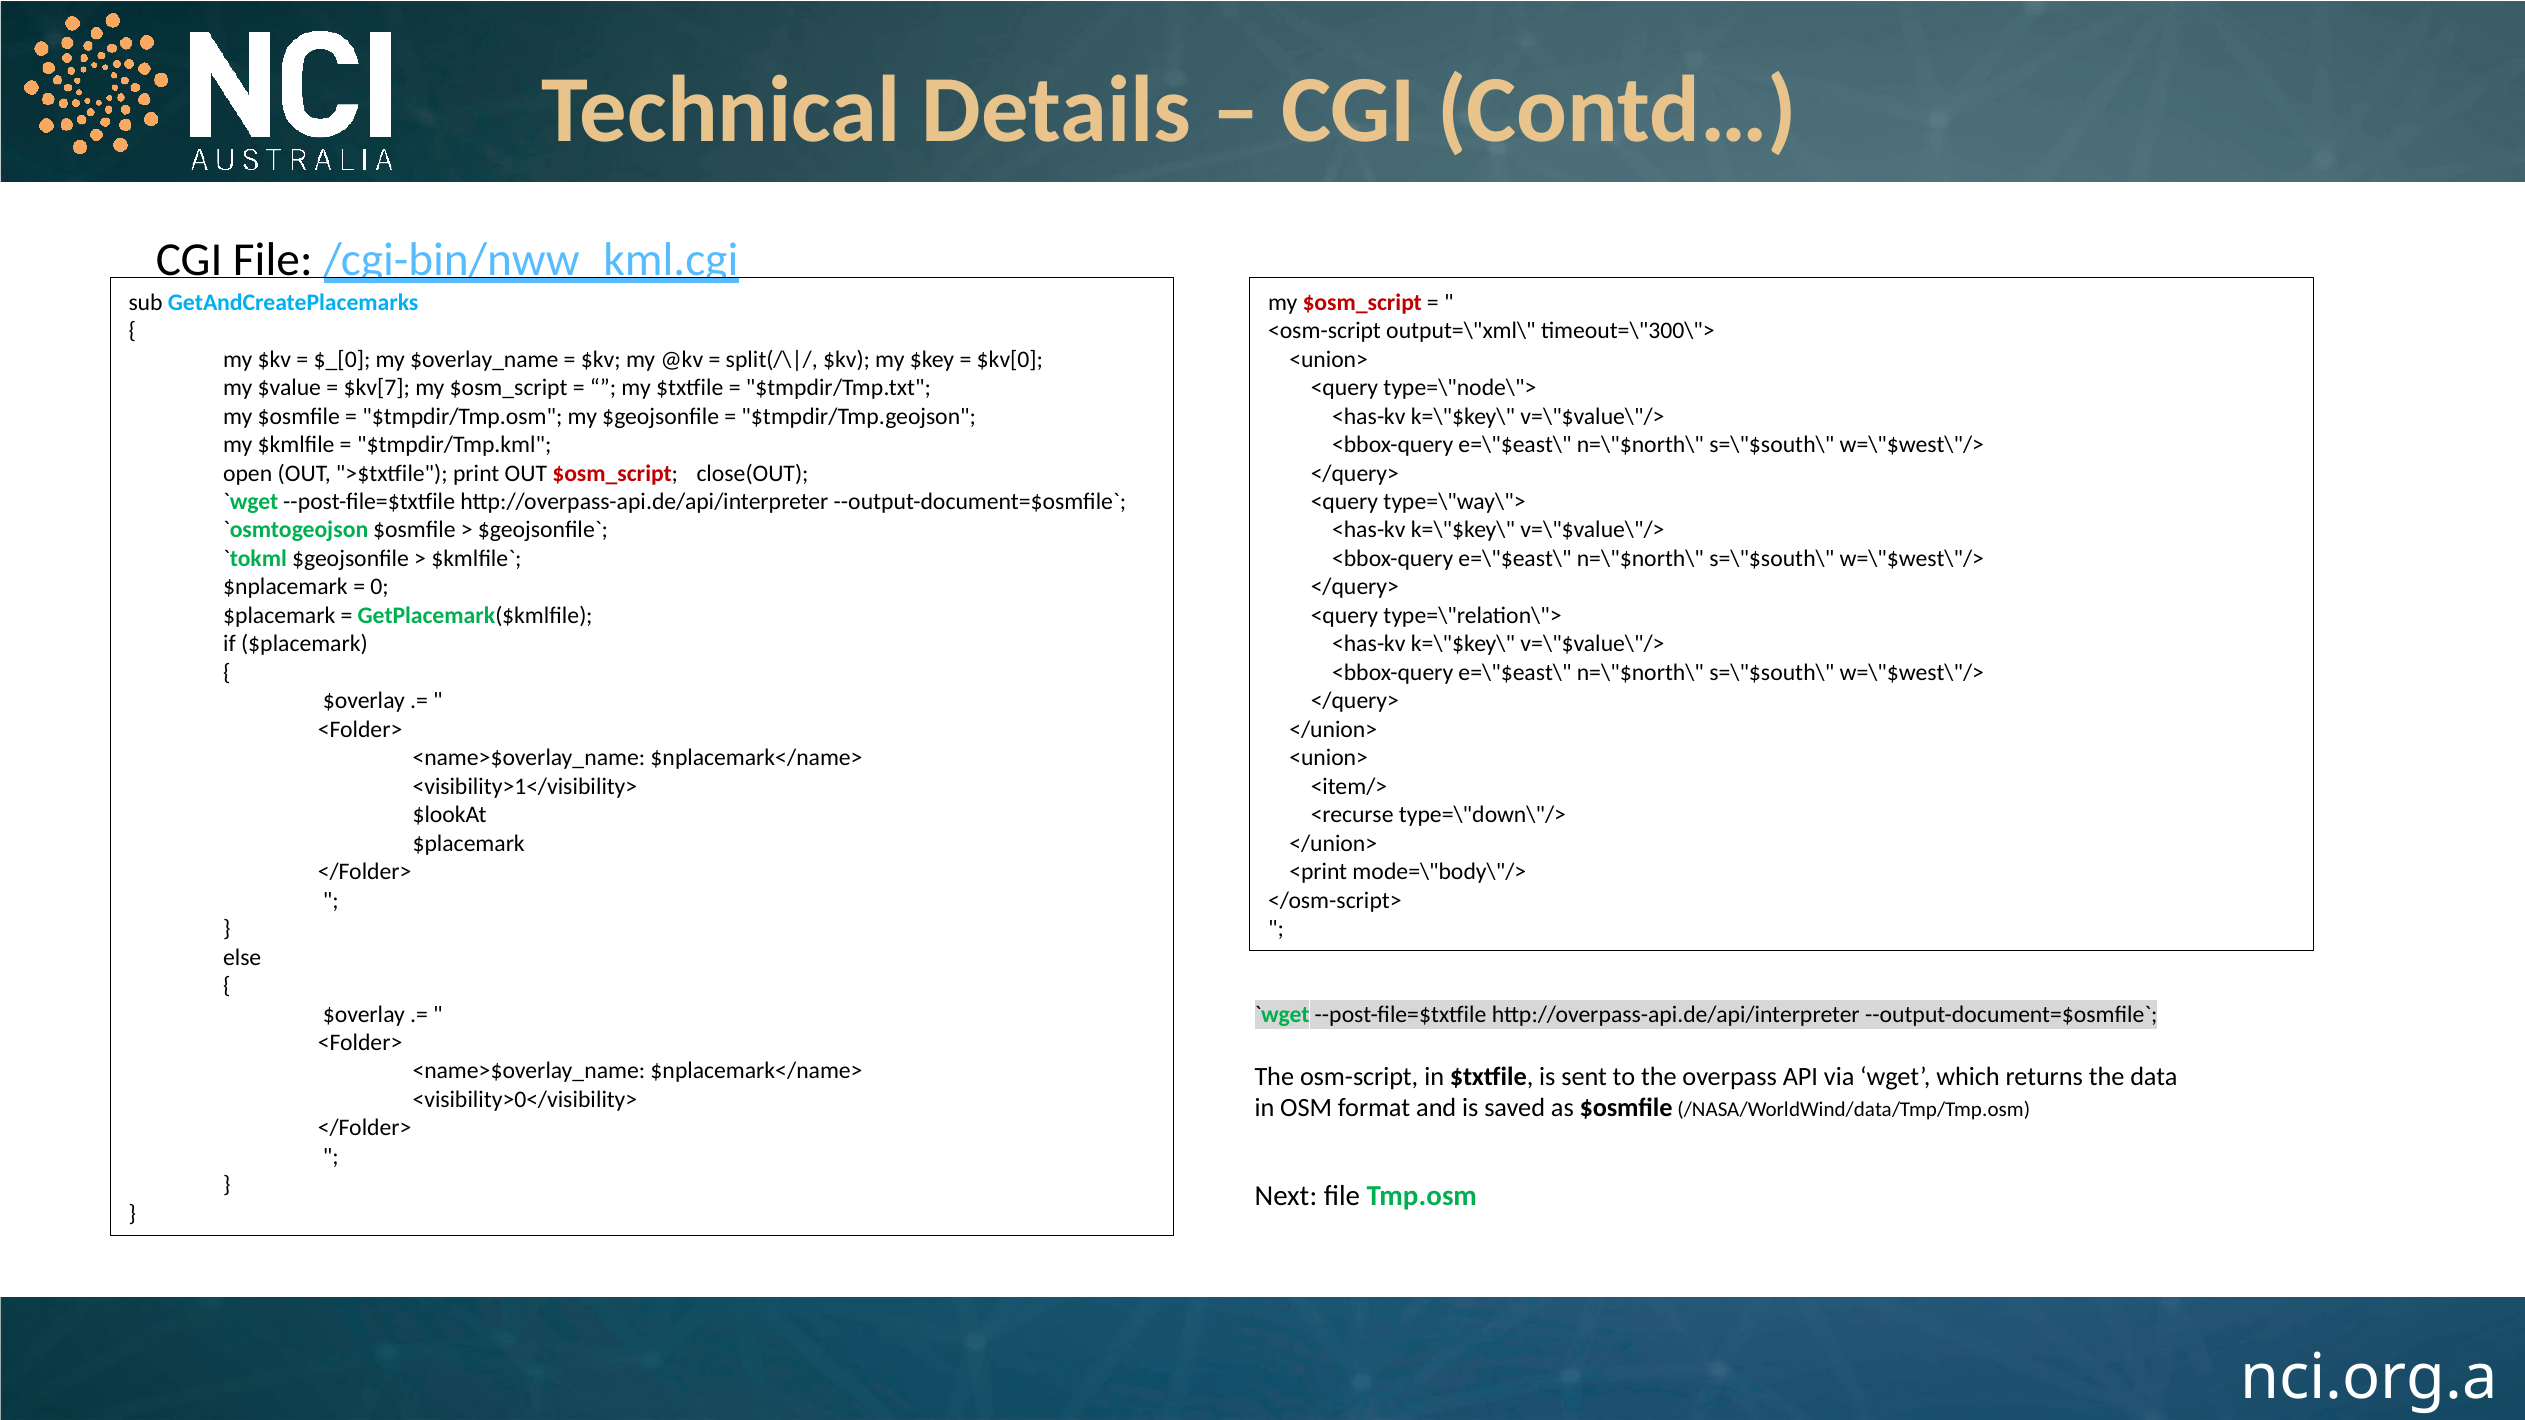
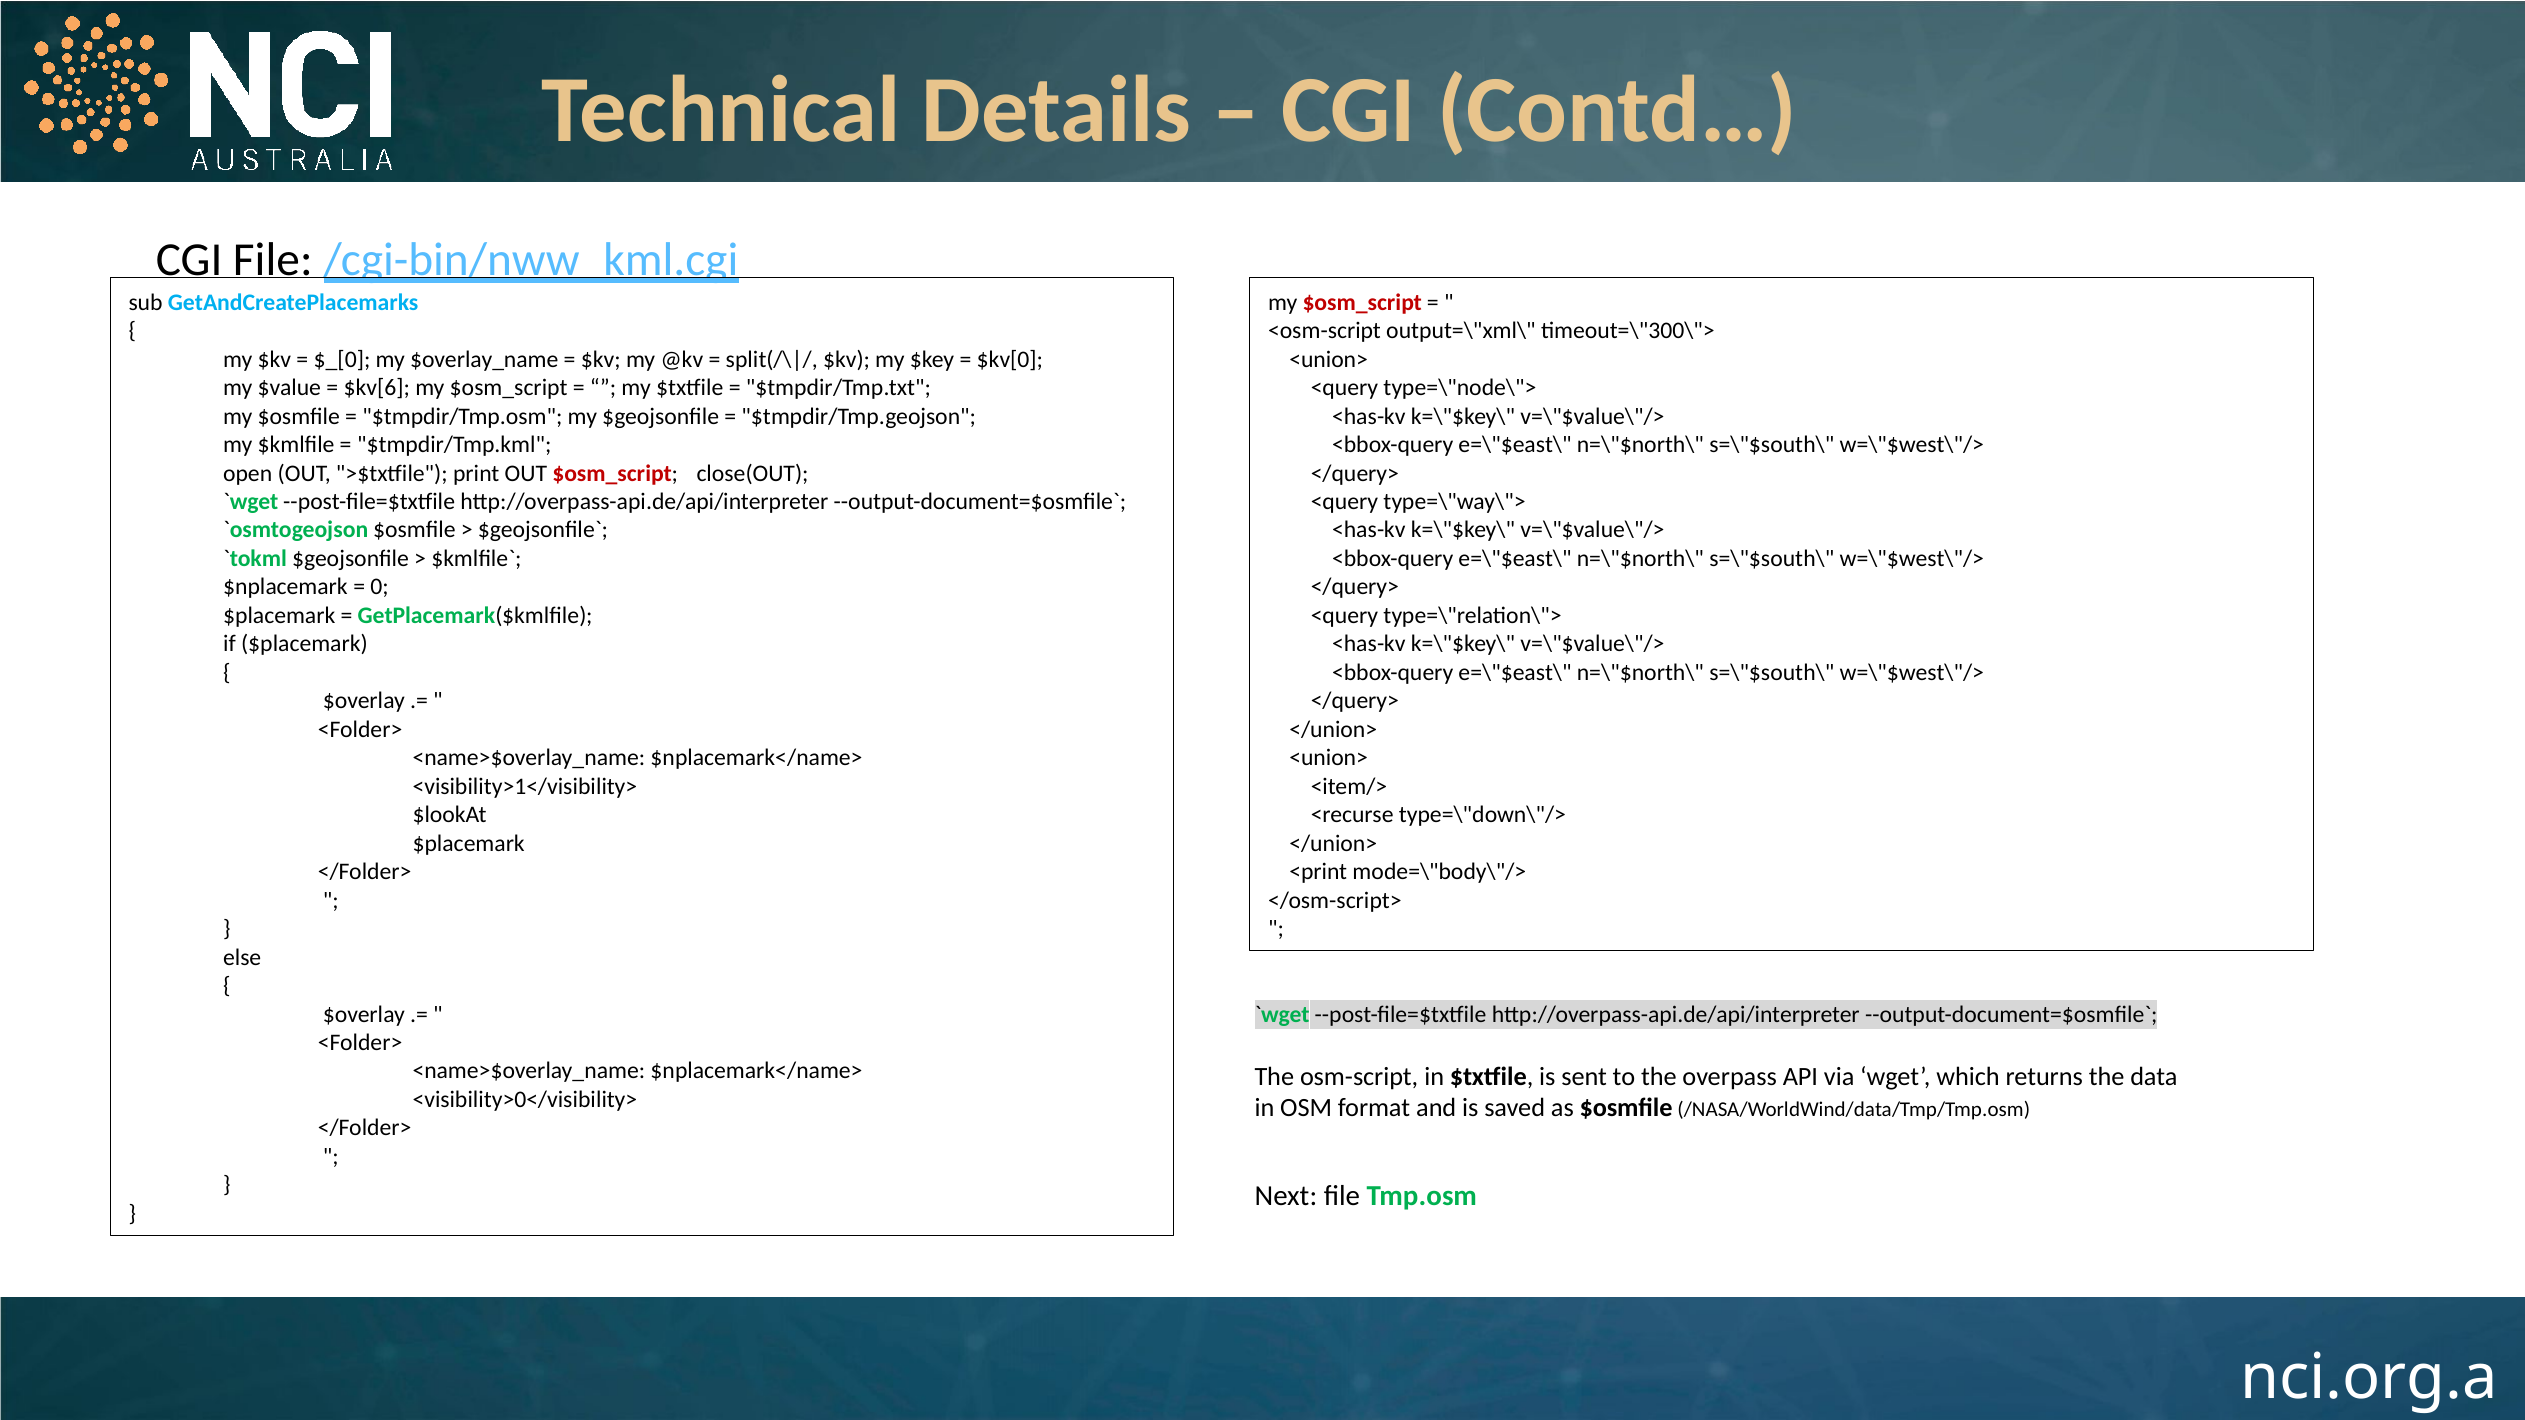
$kv[7: $kv[7 -> $kv[6 (377, 388)
